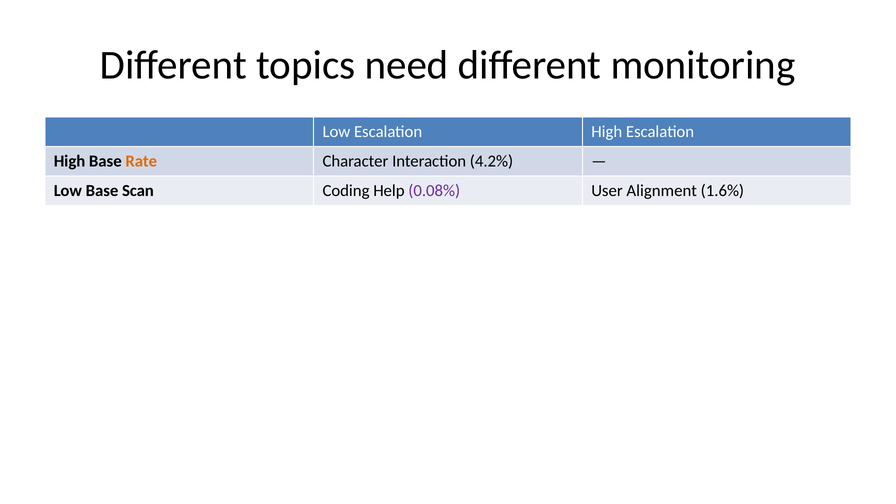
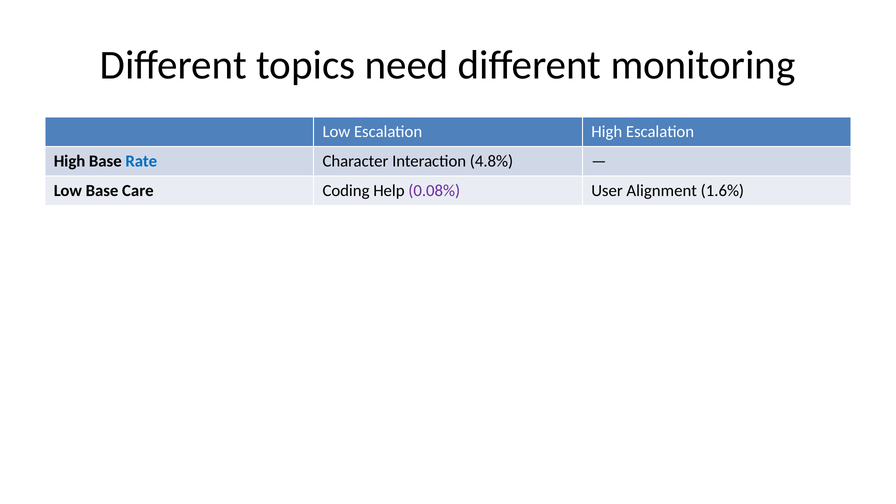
Rate colour: orange -> blue (141, 161)
4.2%: 4.2% -> 4.8% (492, 161)
Scan: Scan -> Care (138, 191)
